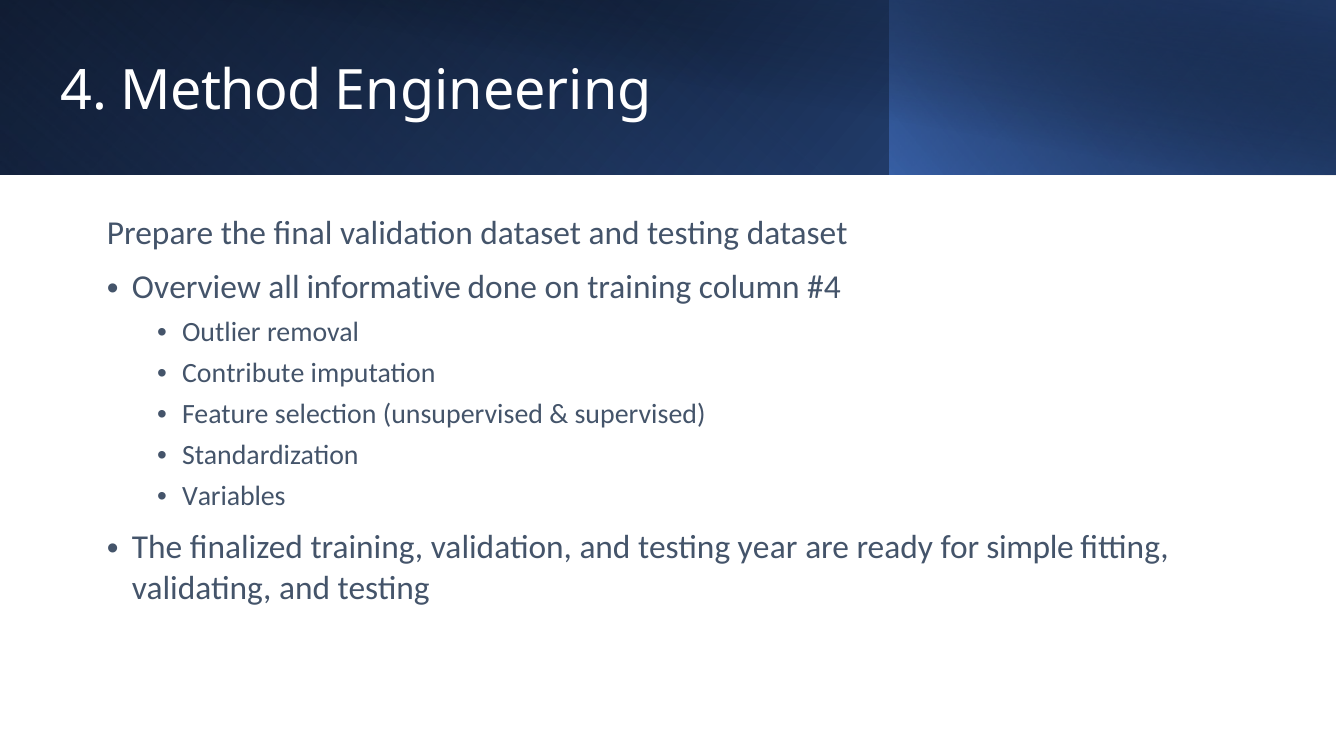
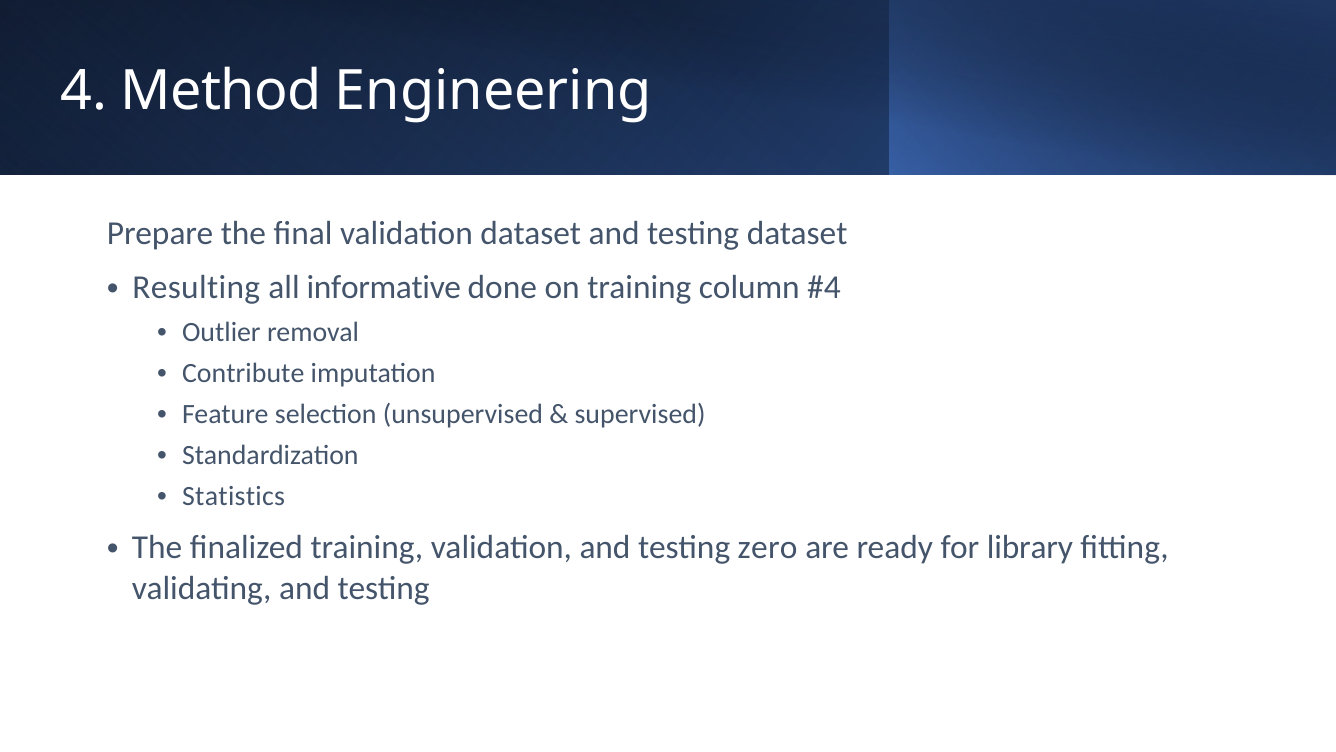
Overview: Overview -> Resulting (196, 288)
Variables: Variables -> Statistics (234, 496)
year: year -> zero (768, 547)
simple: simple -> library (1030, 547)
